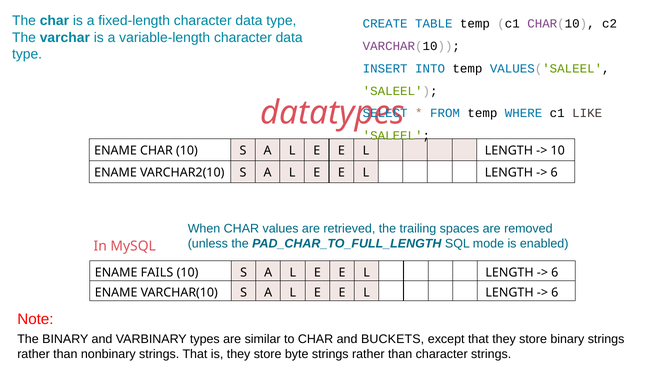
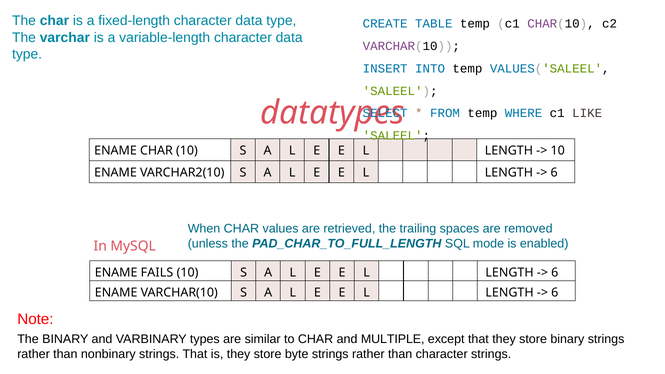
BUCKETS: BUCKETS -> MULTIPLE (393, 339)
